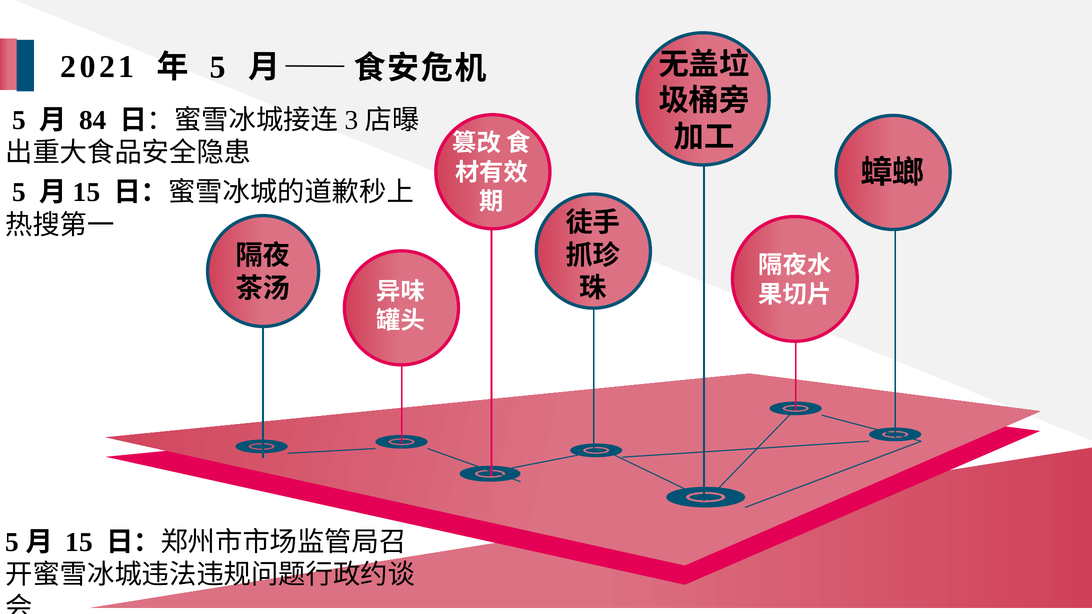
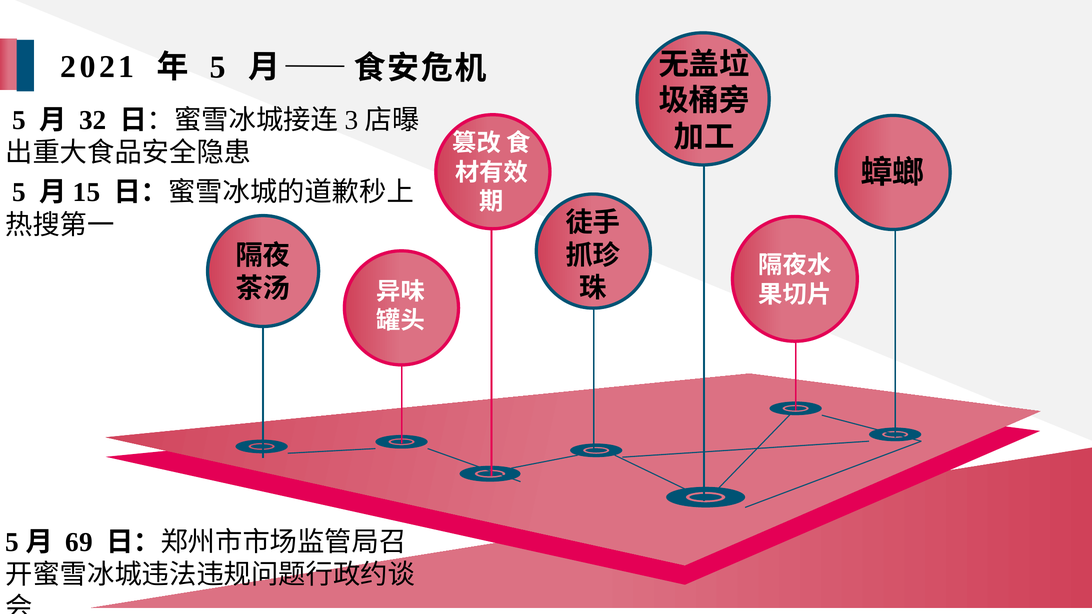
84: 84 -> 32 (93, 120)
15: 15 -> 69 (79, 542)
